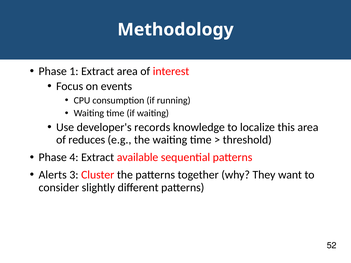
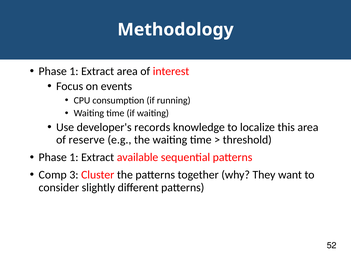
reduces: reduces -> reserve (87, 140)
4: 4 -> 1 (74, 158)
Alerts: Alerts -> Comp (53, 175)
